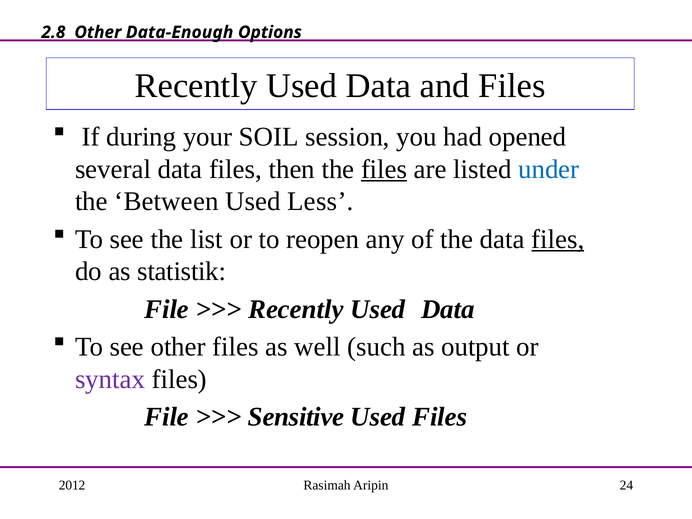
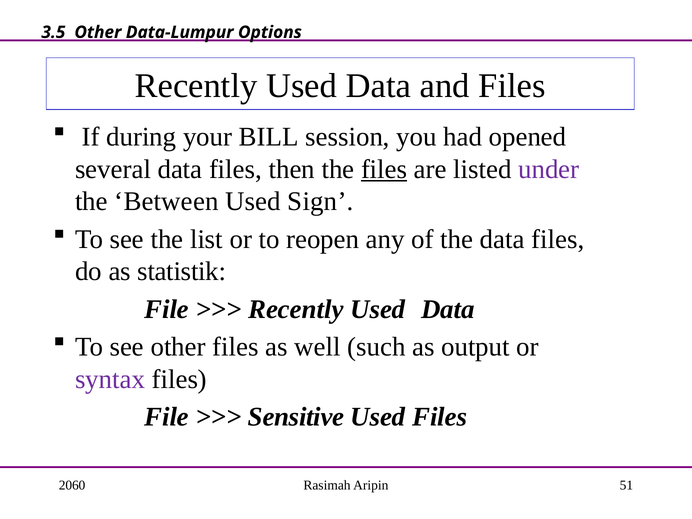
2.8: 2.8 -> 3.5 (53, 32)
Data-Enough: Data-Enough -> Data-Lumpur (180, 32)
SOIL: SOIL -> BILL (269, 137)
under colour: blue -> purple (549, 169)
Less: Less -> Sign (320, 201)
files underline: present -> none (558, 239)
2012: 2012 -> 2060 (72, 485)
24: 24 -> 51 (626, 485)
